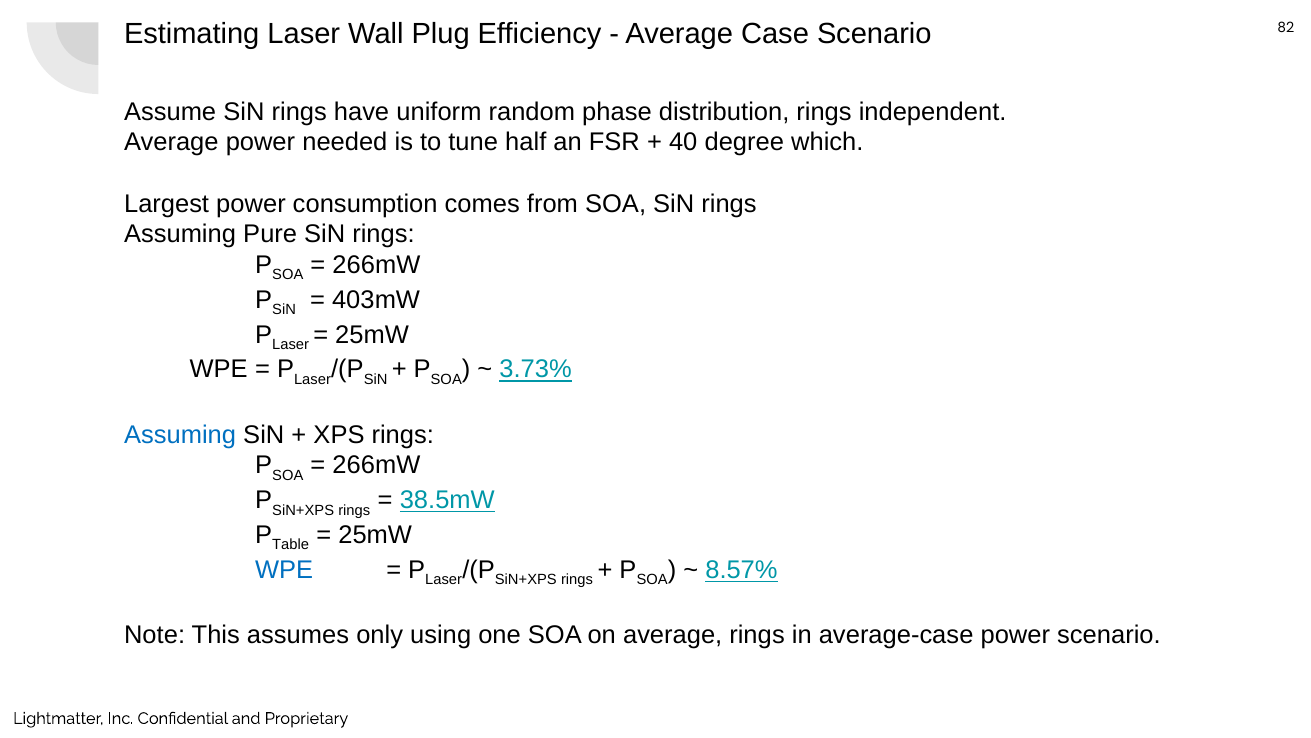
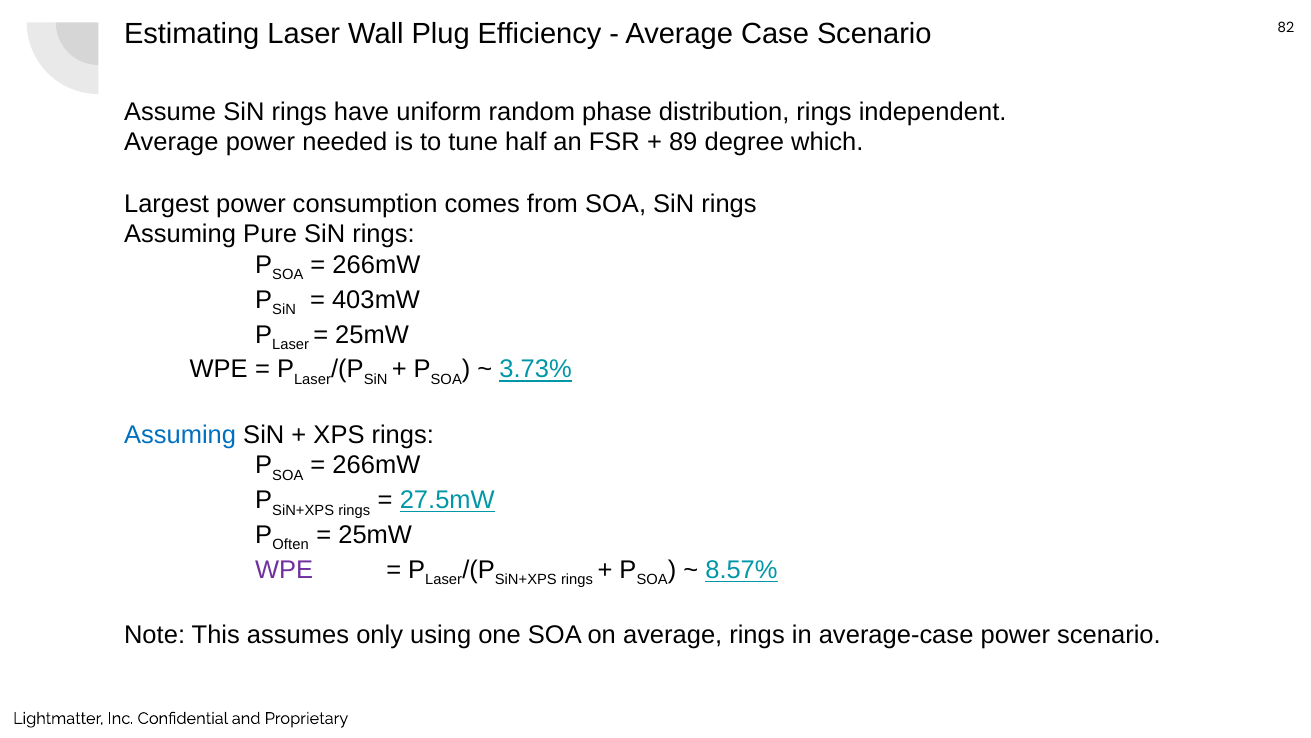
40: 40 -> 89 (683, 142)
38.5mW: 38.5mW -> 27.5mW (447, 500)
Table: Table -> Often (291, 545)
WPE colour: blue -> purple (284, 570)
